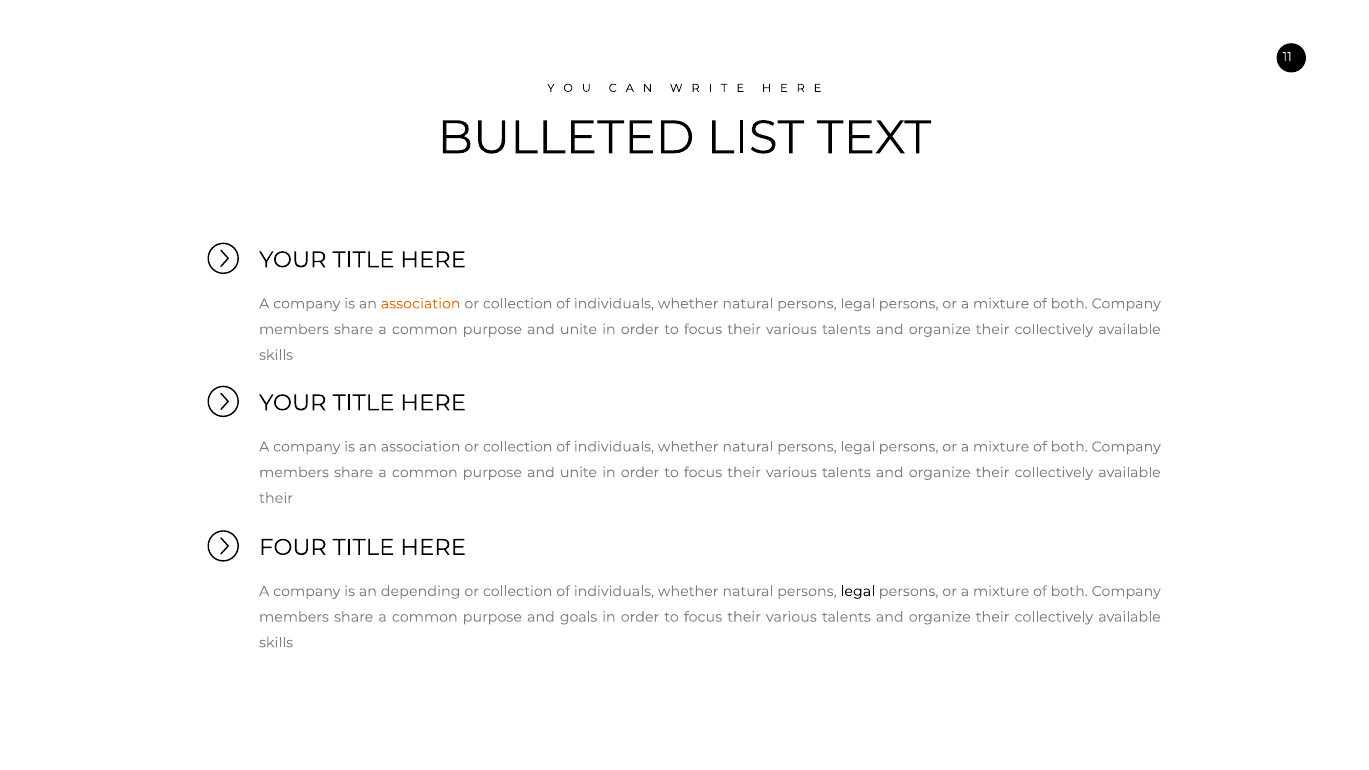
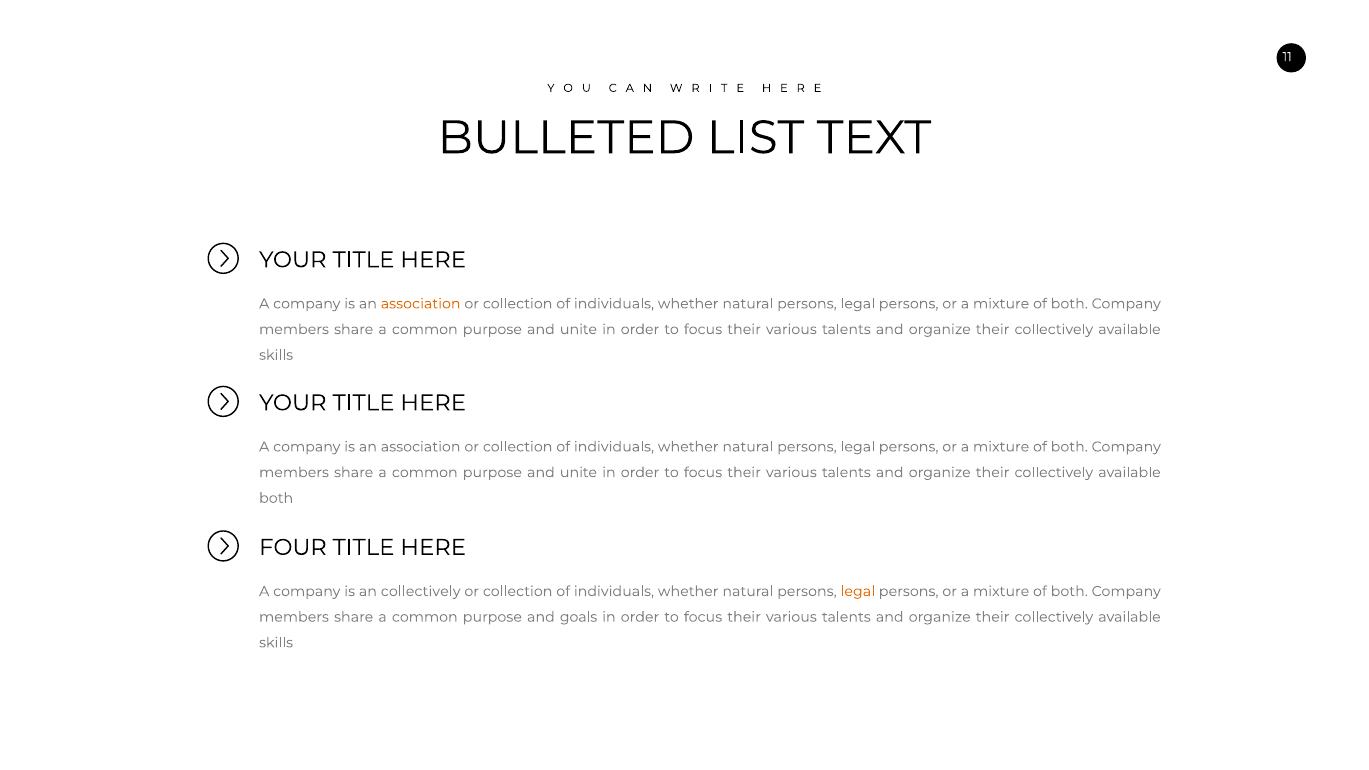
their: their -> both (276, 498)
an depending: depending -> collectively (421, 592)
legal colour: black -> orange (858, 592)
